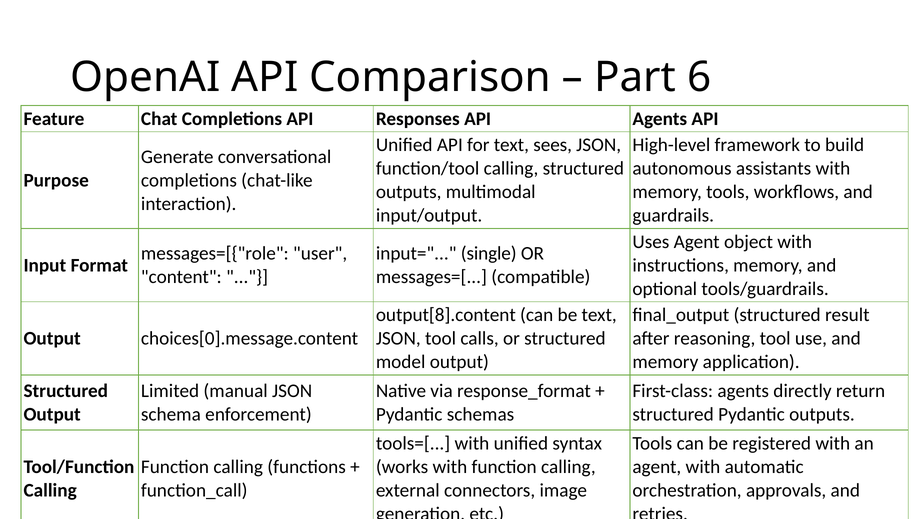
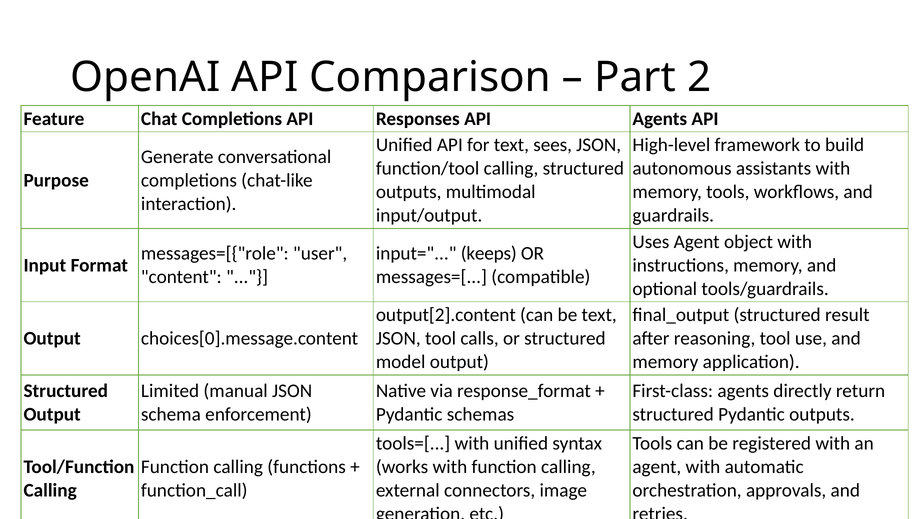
6: 6 -> 2 (699, 77)
single: single -> keeps (489, 253)
output[8].content: output[8].content -> output[2].content (446, 315)
